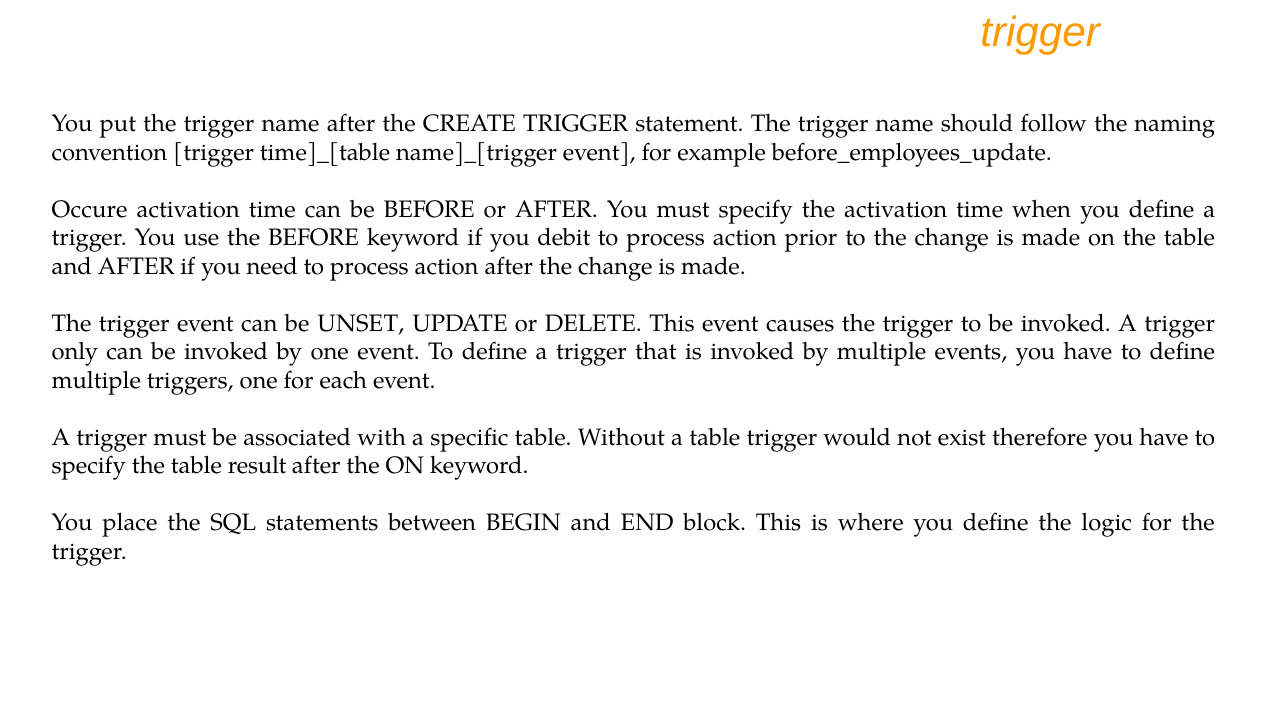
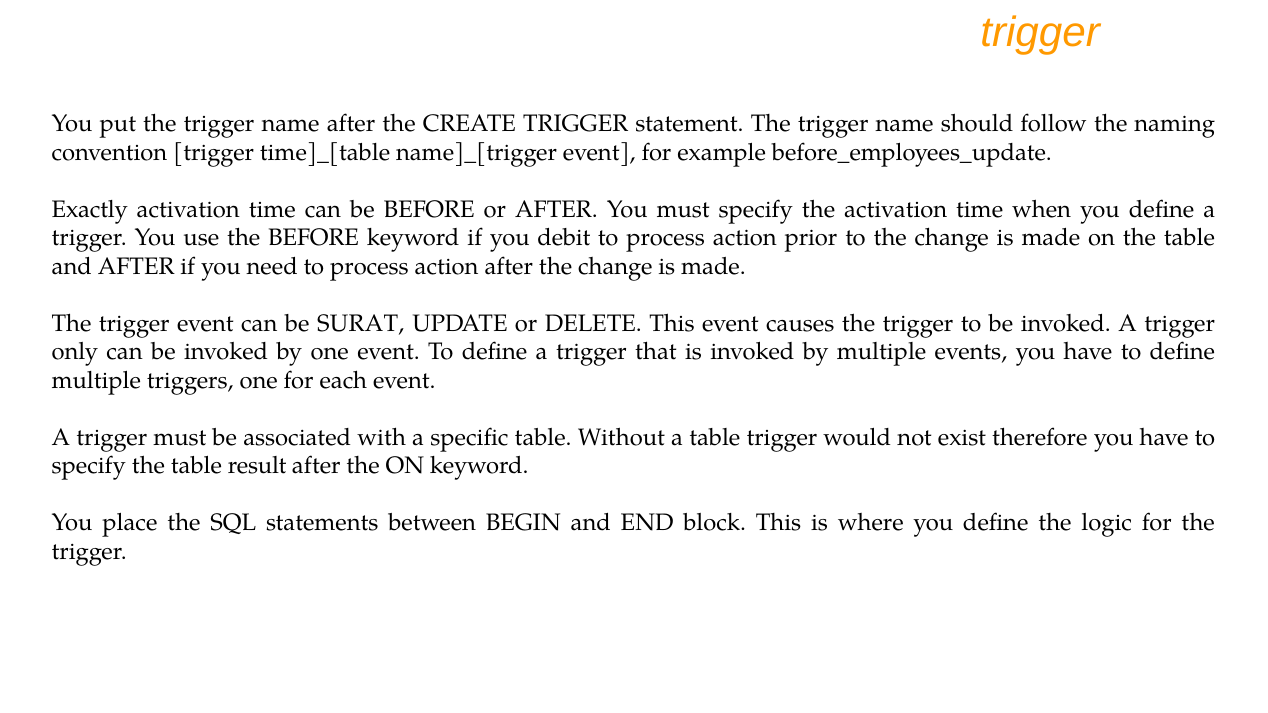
Occure: Occure -> Exactly (90, 209)
UNSET: UNSET -> SURAT (361, 324)
